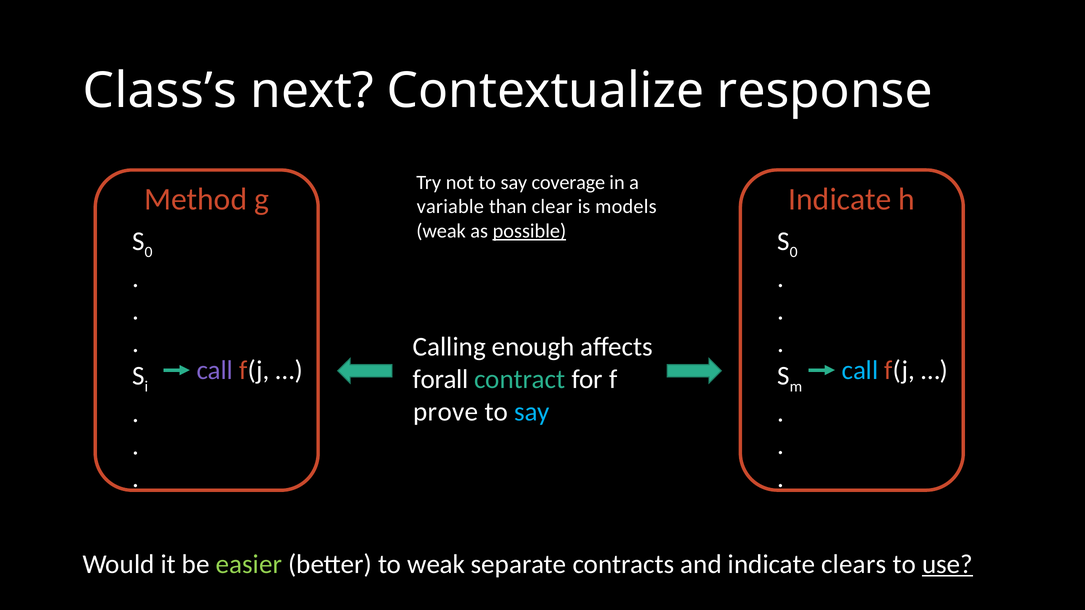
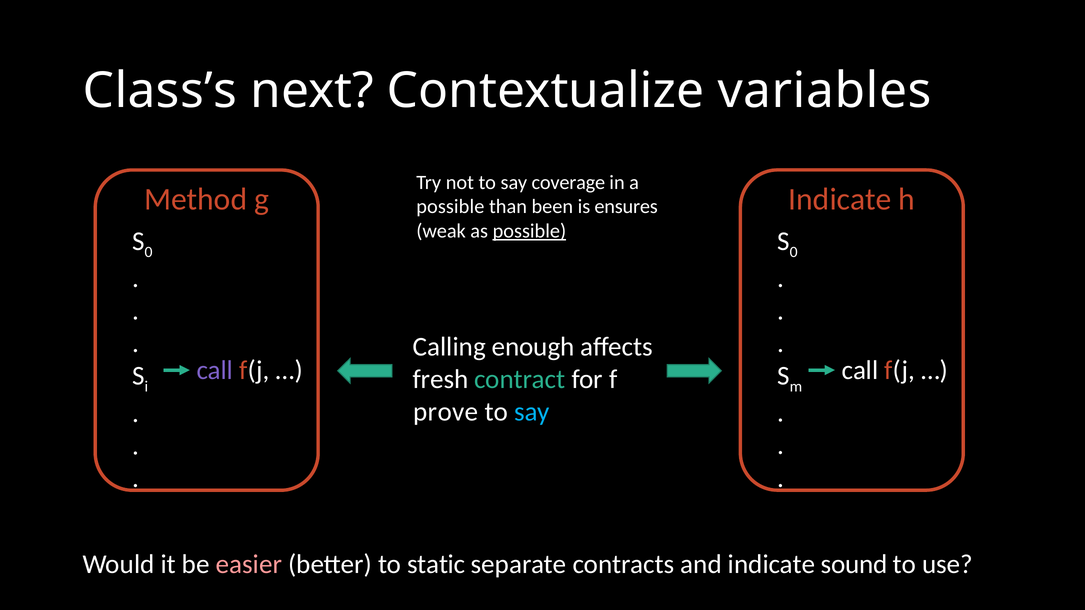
response: response -> variables (825, 91)
variable: variable -> possible (450, 207)
clear: clear -> been (552, 207)
models: models -> ensures (626, 207)
call colour: light blue -> white (860, 370)
forall: forall -> fresh (441, 379)
easier colour: light green -> pink (249, 565)
to weak: weak -> static (436, 565)
clears: clears -> sound (854, 565)
use underline: present -> none (948, 565)
